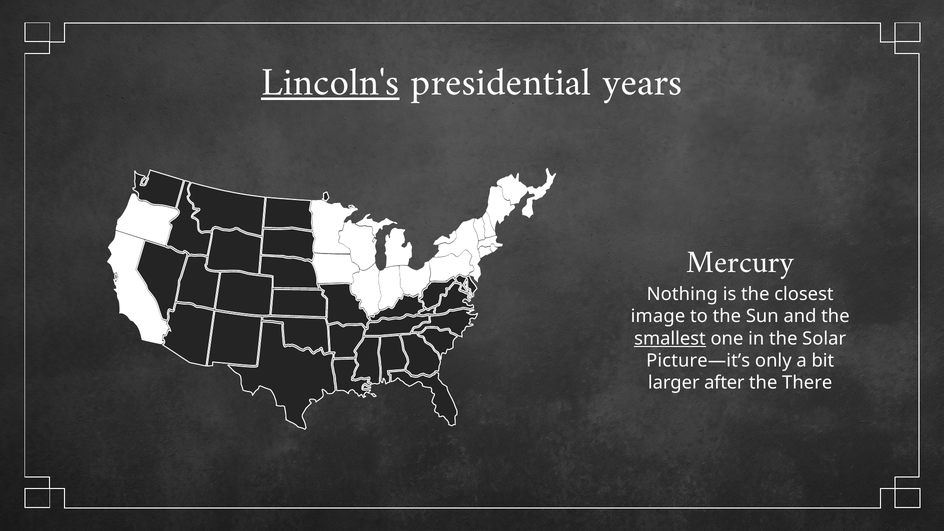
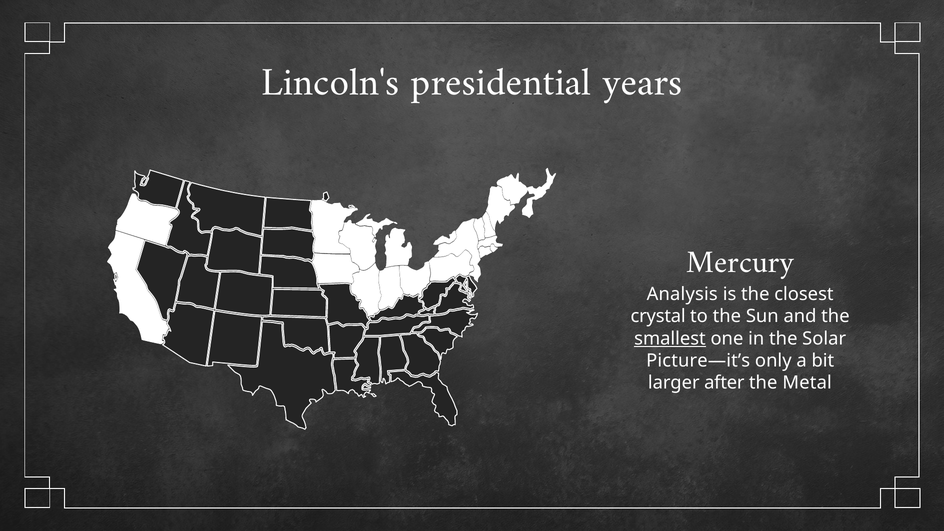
Lincoln's underline: present -> none (330, 82)
Nothing: Nothing -> Analysis (682, 294)
image: image -> crystal (658, 316)
There: There -> Metal (807, 383)
